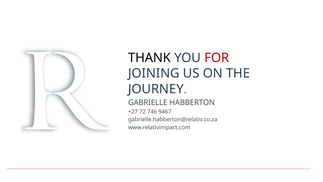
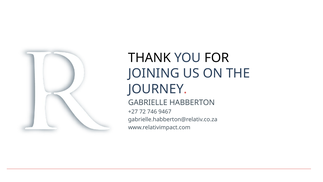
FOR colour: red -> black (217, 58)
